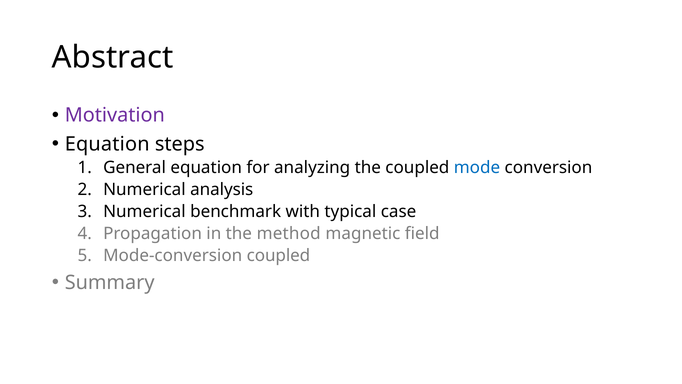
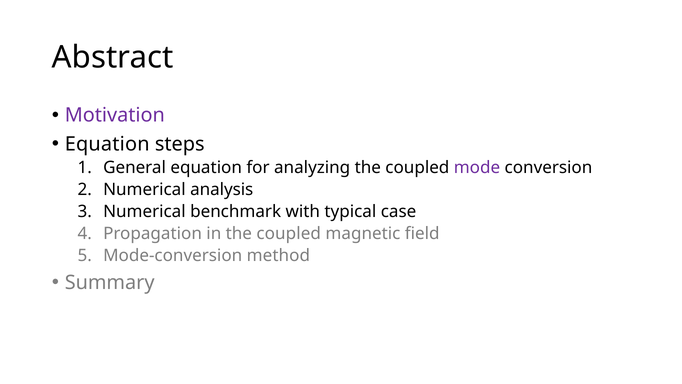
mode colour: blue -> purple (477, 167)
in the method: method -> coupled (289, 233)
Mode-conversion coupled: coupled -> method (278, 255)
